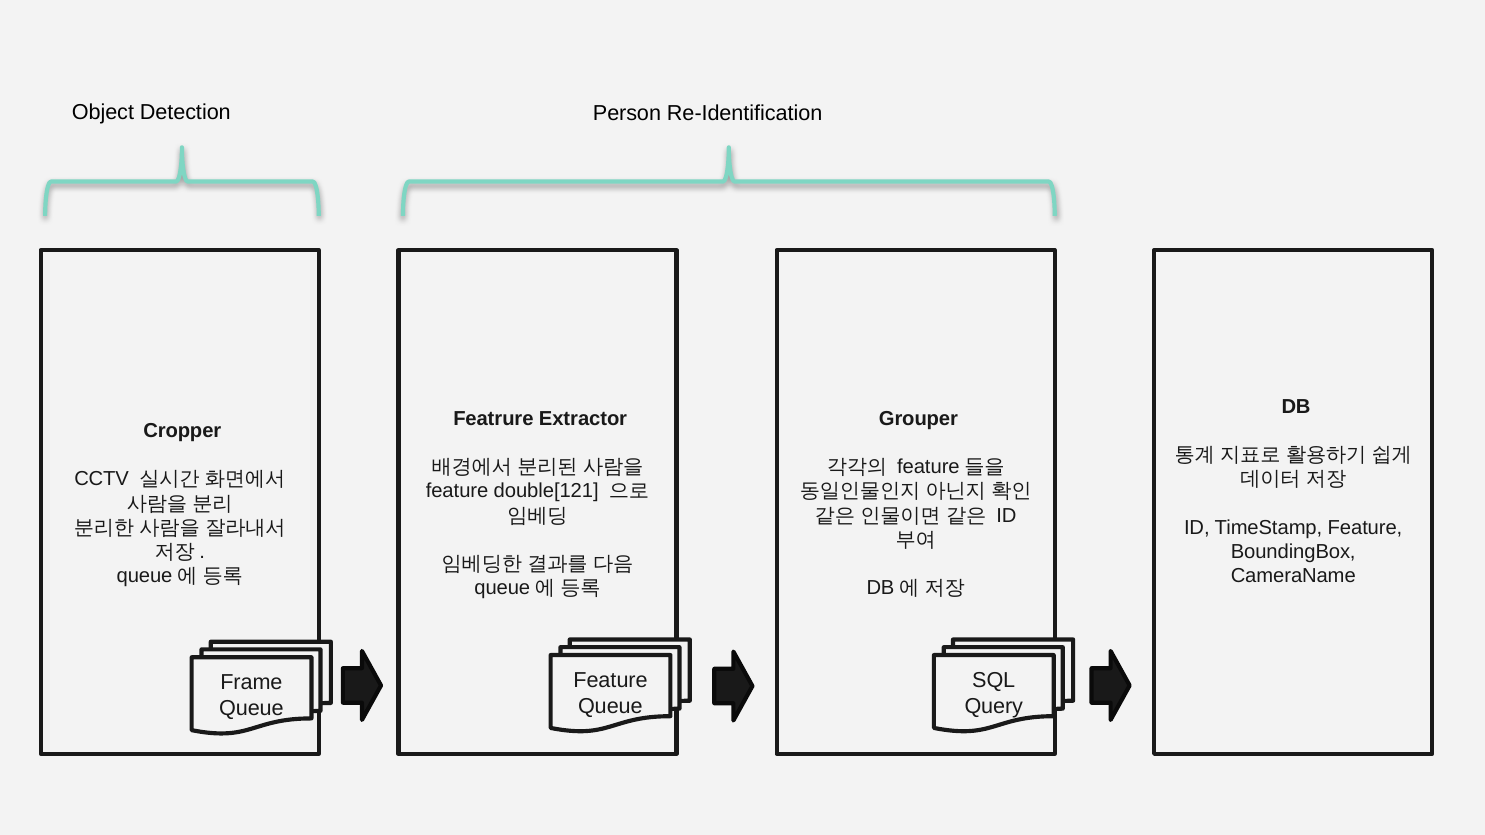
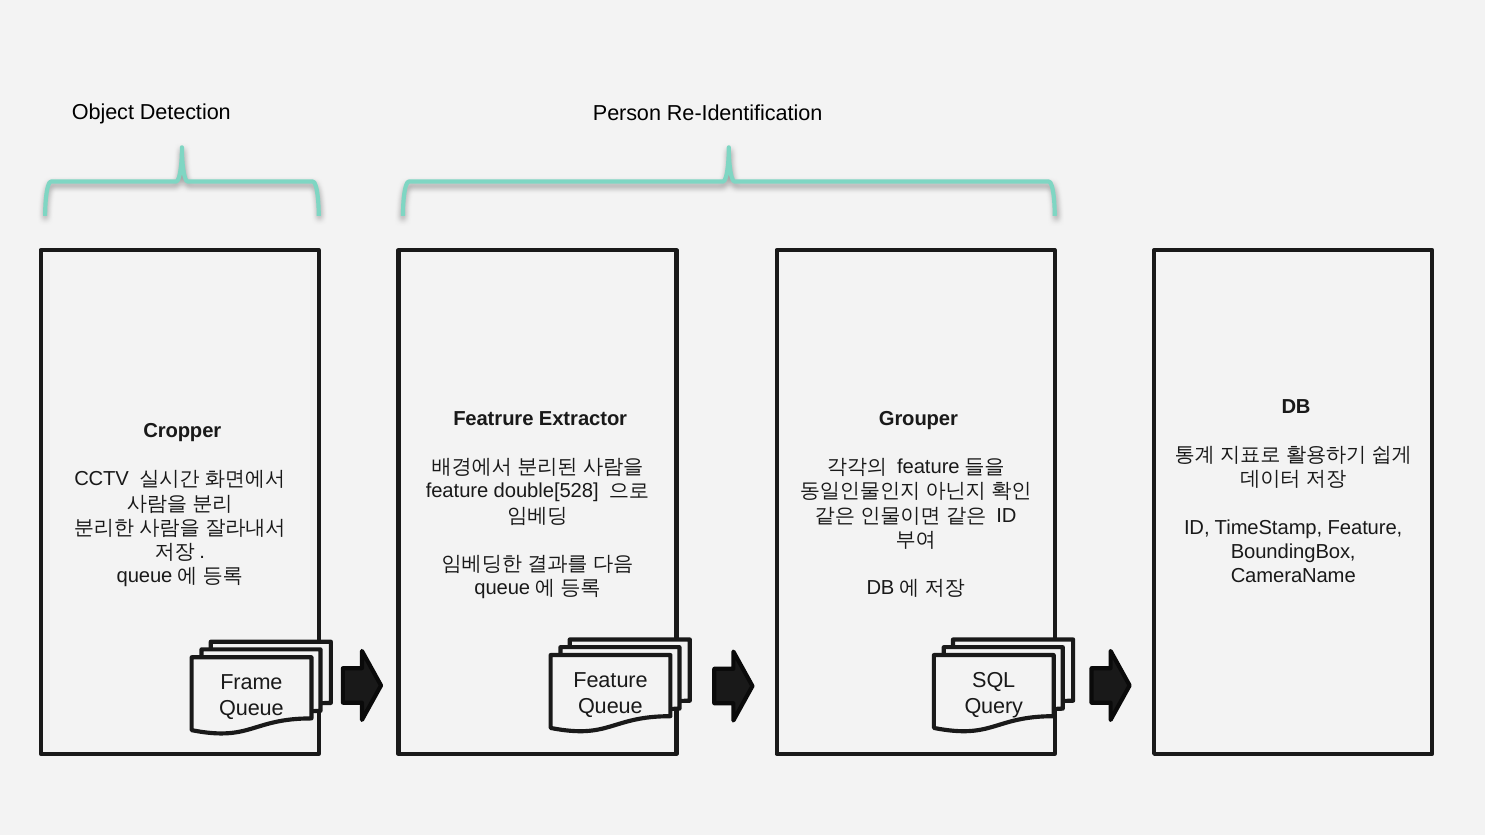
double[121: double[121 -> double[528 (546, 491)
